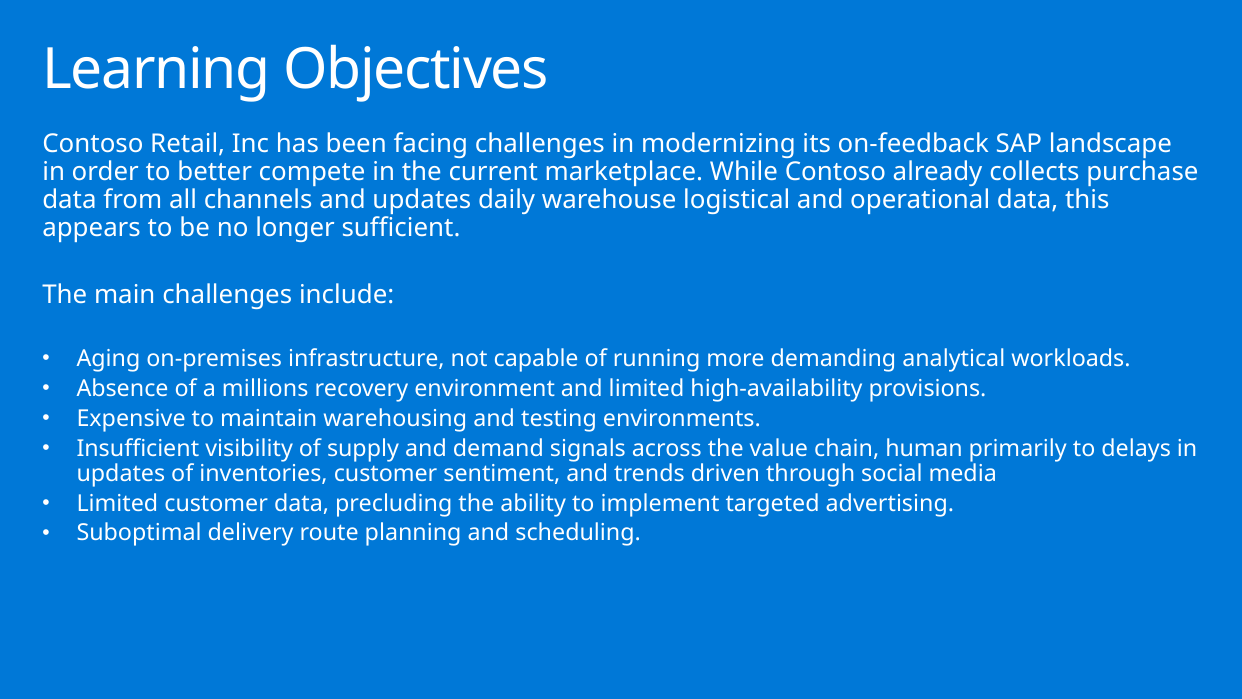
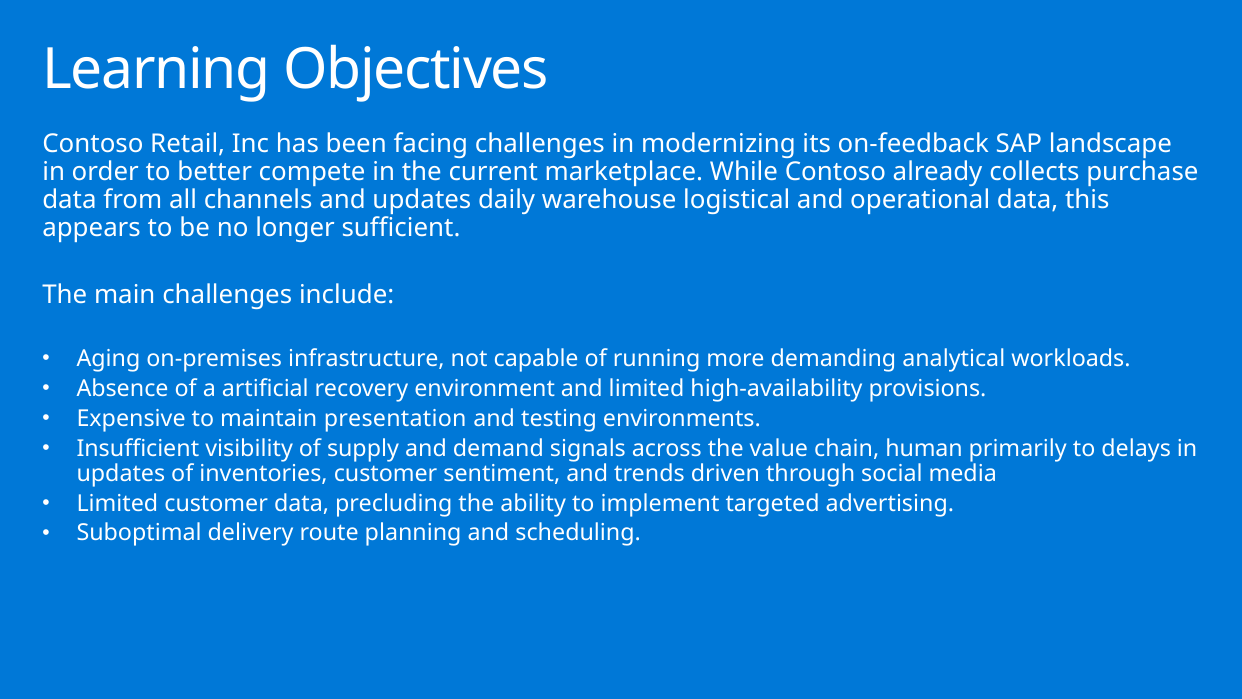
millions: millions -> artificial (265, 388)
warehousing: warehousing -> presentation (395, 418)
